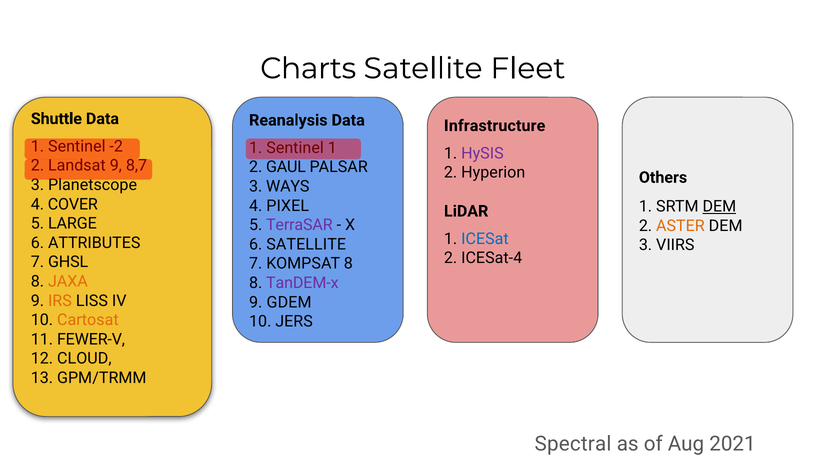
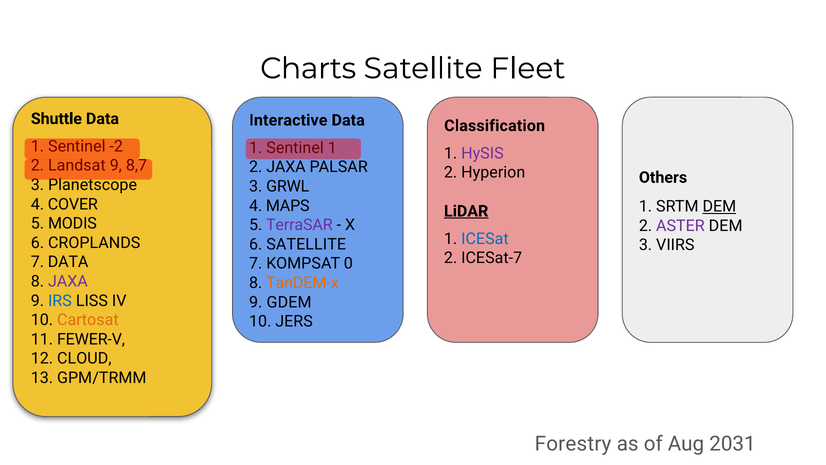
Reanalysis: Reanalysis -> Interactive (288, 120)
Infrastructure: Infrastructure -> Classification (495, 126)
2 GAUL: GAUL -> JAXA (286, 167)
WAYS: WAYS -> GRWL (288, 186)
PIXEL: PIXEL -> MAPS (288, 206)
LiDAR underline: none -> present (466, 211)
LARGE: LARGE -> MODIS (72, 223)
ASTER colour: orange -> purple (680, 226)
ATTRIBUTES: ATTRIBUTES -> CROPLANDS (94, 243)
ICESat-4: ICESat-4 -> ICESat-7 (492, 258)
7 GHSL: GHSL -> DATA (68, 262)
KOMPSAT 8: 8 -> 0 (348, 263)
JAXA colour: orange -> purple (68, 281)
TanDEM-x colour: purple -> orange (302, 283)
IRS colour: orange -> blue (60, 300)
Spectral: Spectral -> Forestry (573, 444)
2021: 2021 -> 2031 (732, 444)
